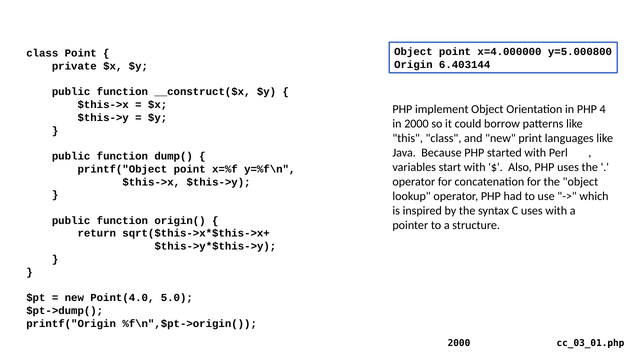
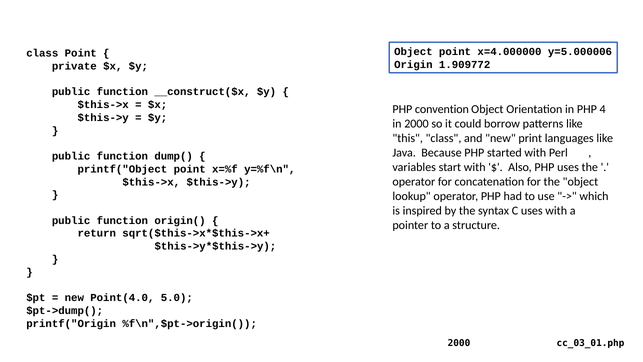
y=5.000800: y=5.000800 -> y=5.000006 (580, 52)
6.403144: 6.403144 -> 1.909772 (465, 65)
implement: implement -> convention (442, 109)
